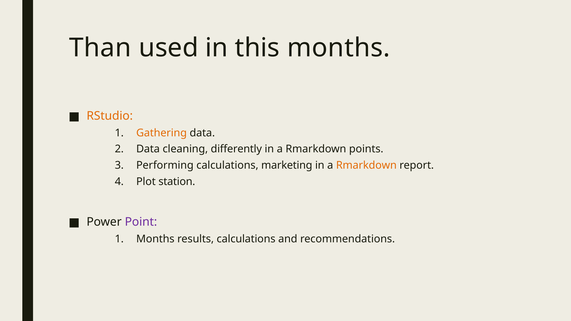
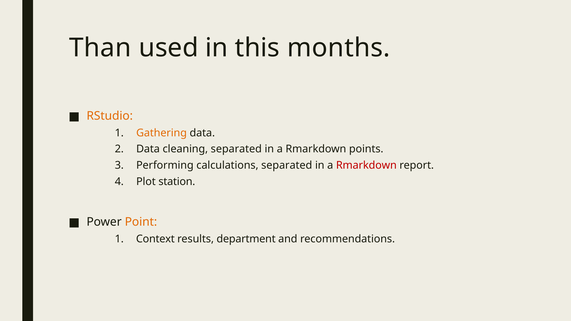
cleaning differently: differently -> separated (236, 149)
calculations marketing: marketing -> separated (287, 165)
Rmarkdown colour: orange -> red (366, 165)
Point colour: purple -> orange (141, 222)
Months: Months -> Context (155, 239)
results calculations: calculations -> department (246, 239)
